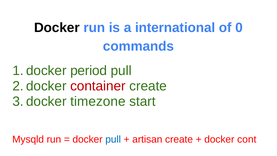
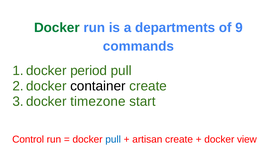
Docker colour: black -> green (57, 28)
international: international -> departments (175, 28)
0: 0 -> 9 (239, 28)
container colour: red -> black (98, 86)
Mysqld: Mysqld -> Control (28, 139)
cont: cont -> view (247, 139)
